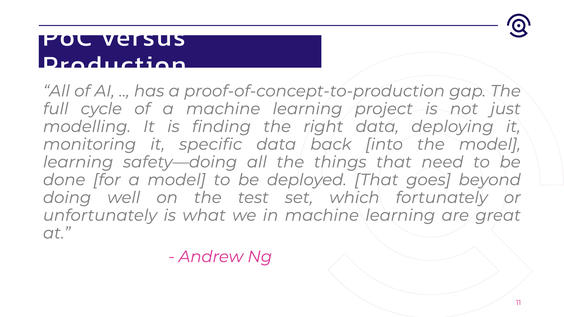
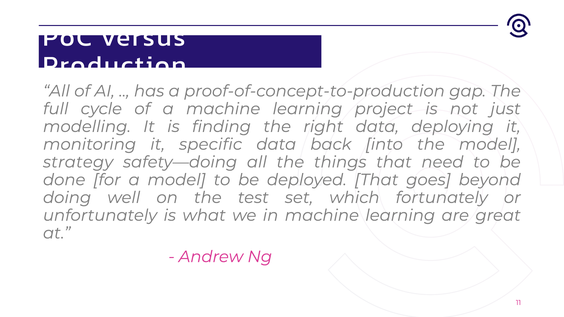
learning: learning -> strategy (78, 162)
